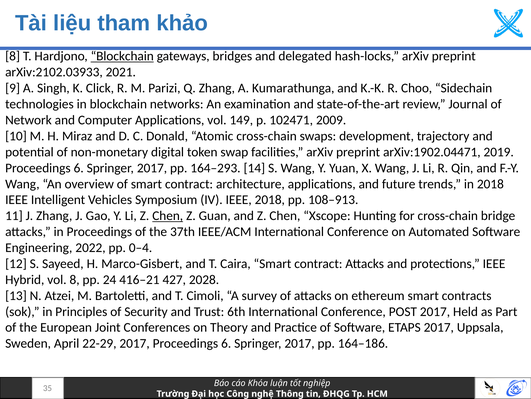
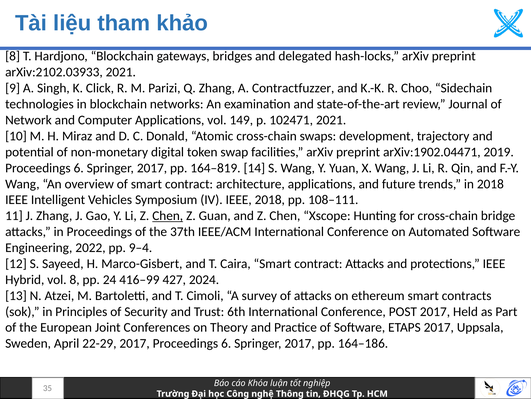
Blockchain underline: present -> none (122, 56)
Kumarathunga: Kumarathunga -> Contractfuzzer (293, 88)
102471 2009: 2009 -> 2021 (331, 120)
164–293: 164–293 -> 164–819 (215, 168)
108–913: 108–913 -> 108–111 (333, 200)
0–4: 0–4 -> 9–4 (141, 247)
416–21: 416–21 -> 416–99 (139, 279)
2028: 2028 -> 2024 (204, 279)
